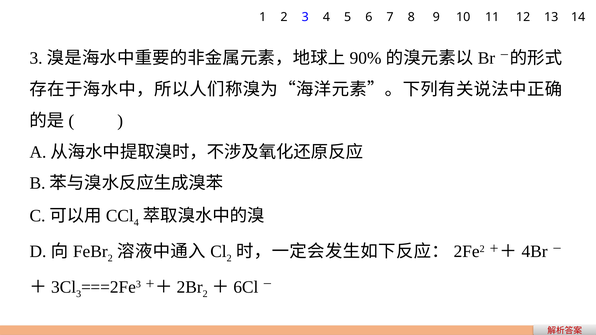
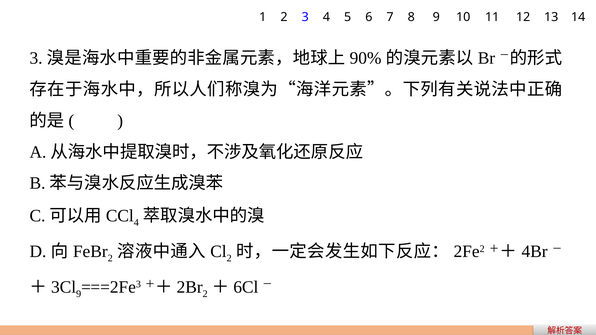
3: 3 -> 9 (79, 294)
